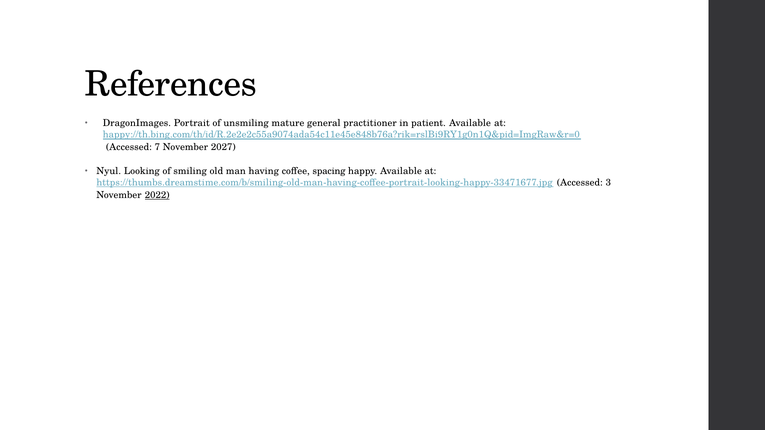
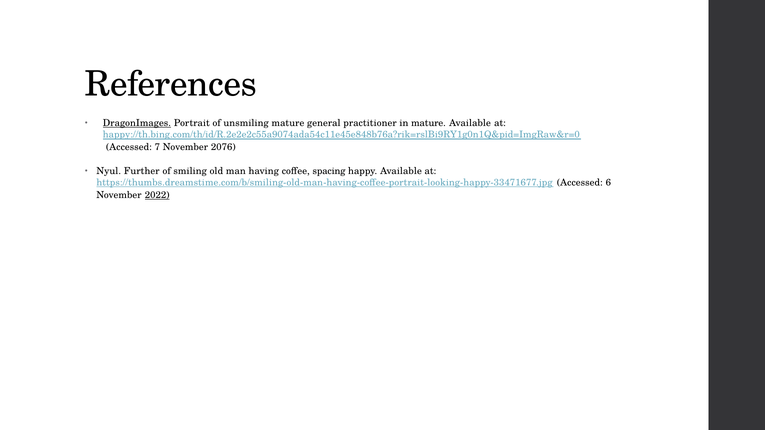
DragonImages underline: none -> present (137, 123)
in patient: patient -> mature (429, 123)
2027: 2027 -> 2076 (223, 147)
Looking: Looking -> Further (142, 171)
3: 3 -> 6 (608, 183)
